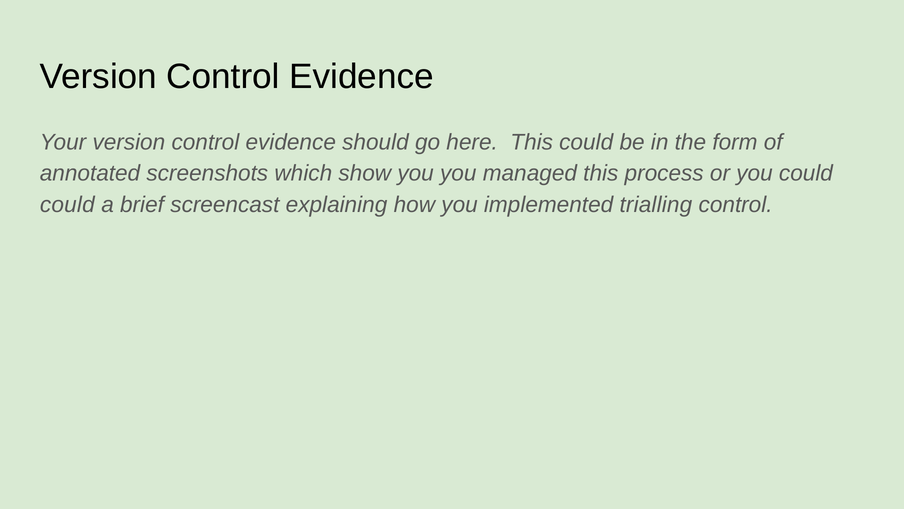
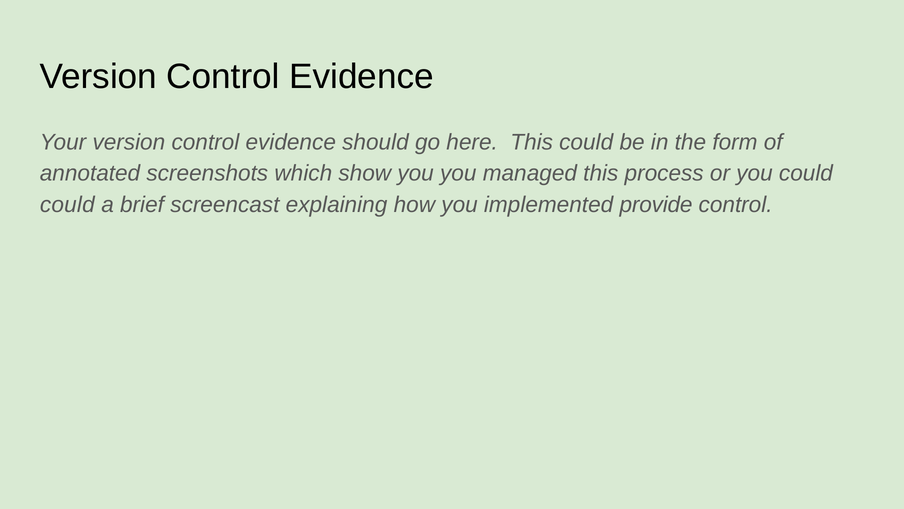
trialling: trialling -> provide (656, 205)
